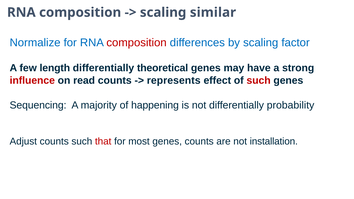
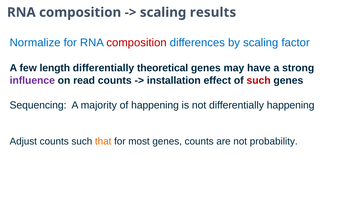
similar: similar -> results (213, 12)
influence colour: red -> purple (32, 80)
represents: represents -> installation (174, 80)
differentially probability: probability -> happening (291, 105)
that colour: red -> orange (103, 141)
installation: installation -> probability (274, 141)
